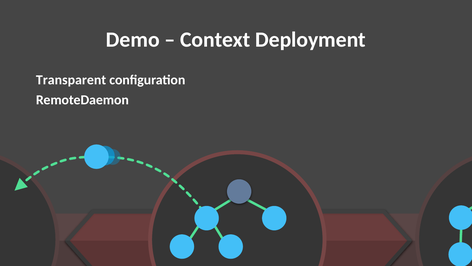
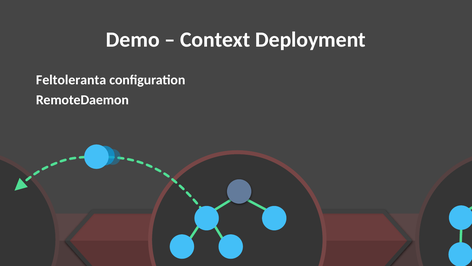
Transparent: Transparent -> Feltoleranta (71, 80)
